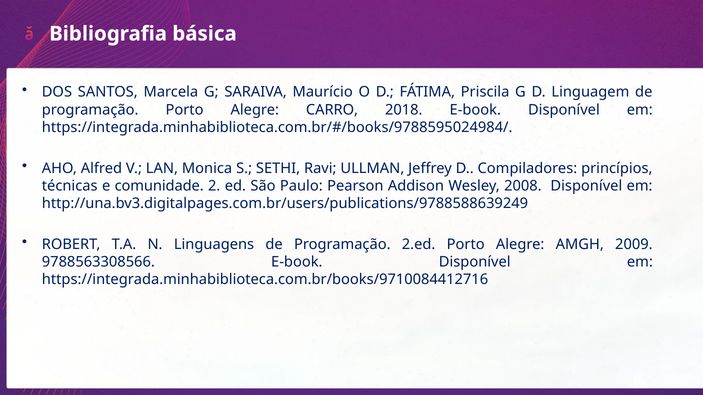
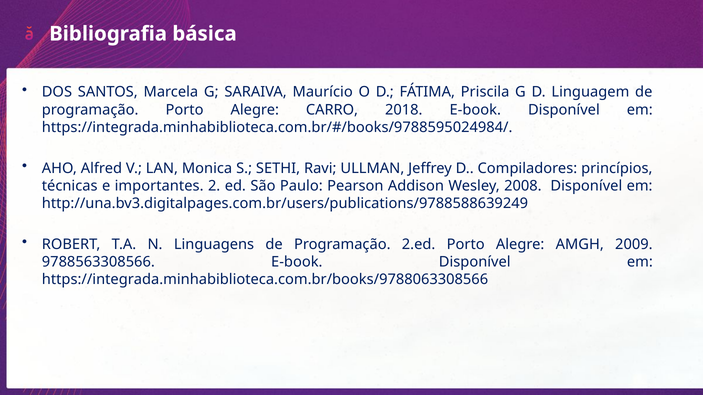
comunidade: comunidade -> importantes (159, 186)
https://integrada.minhabiblioteca.com.br/books/9710084412716: https://integrada.minhabiblioteca.com.br/books/9710084412716 -> https://integrada.minhabiblioteca.com.br/books/9788063308566 (265, 280)
